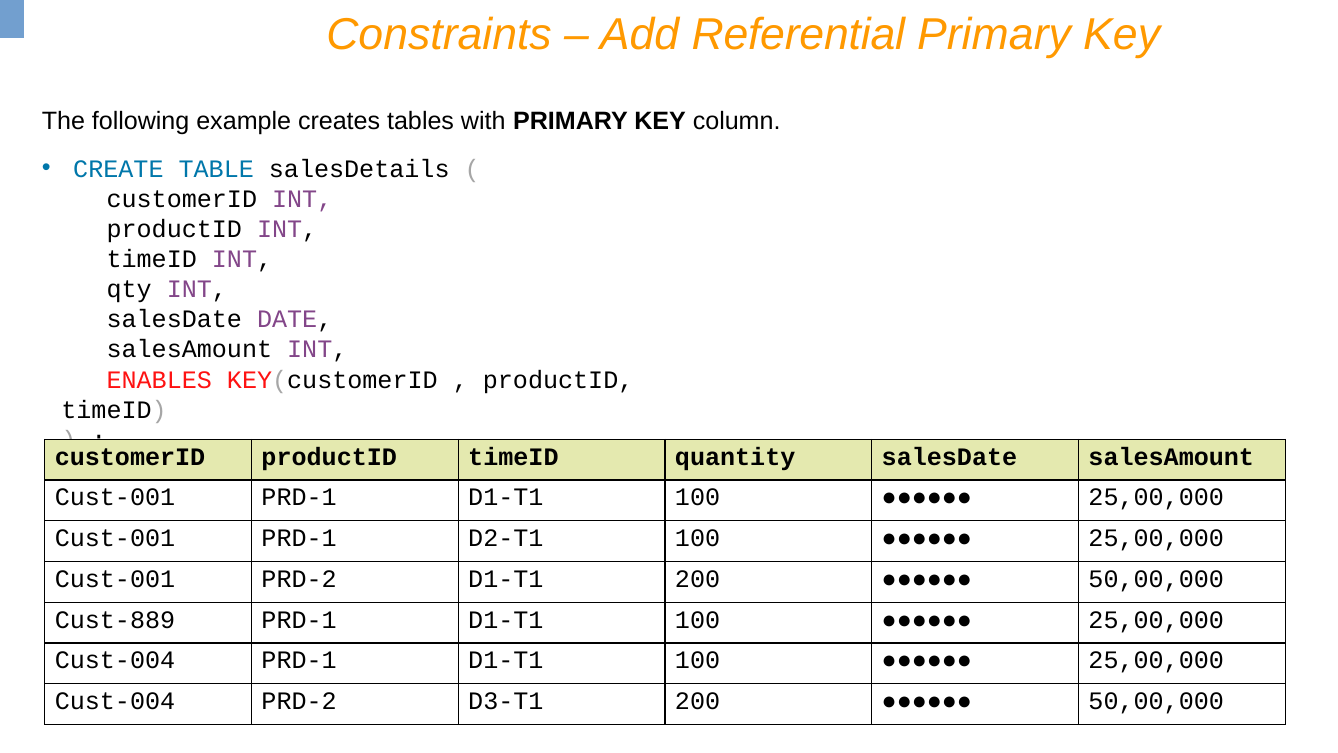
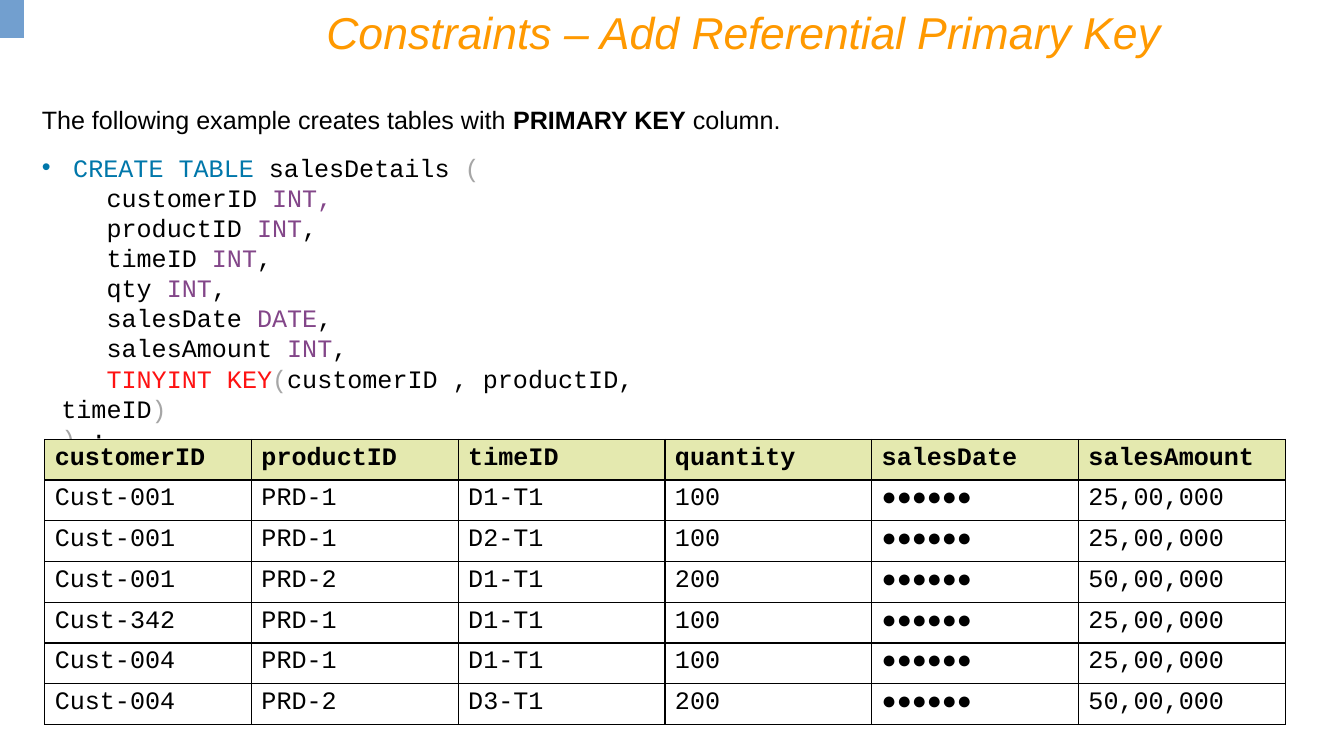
ENABLES: ENABLES -> TINYINT (159, 380)
Cust-889: Cust-889 -> Cust-342 (115, 620)
